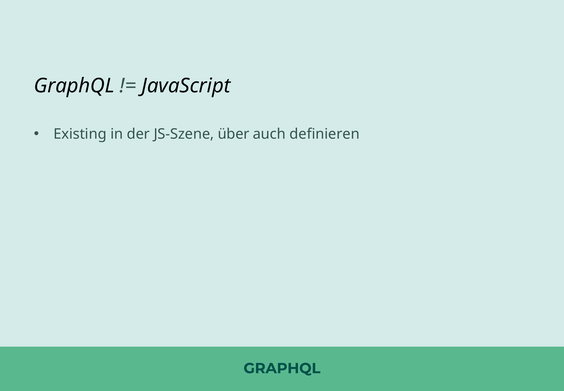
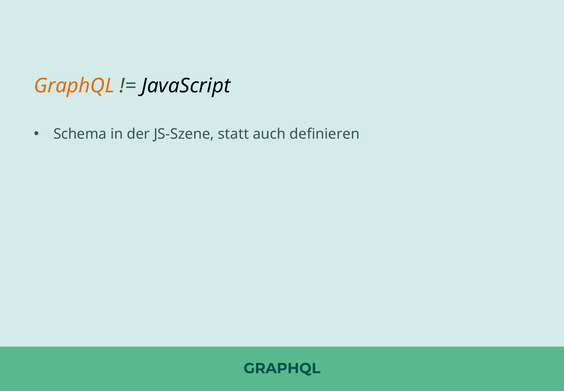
GraphQL colour: black -> orange (74, 86)
Existing: Existing -> Schema (80, 134)
über: über -> statt (233, 134)
